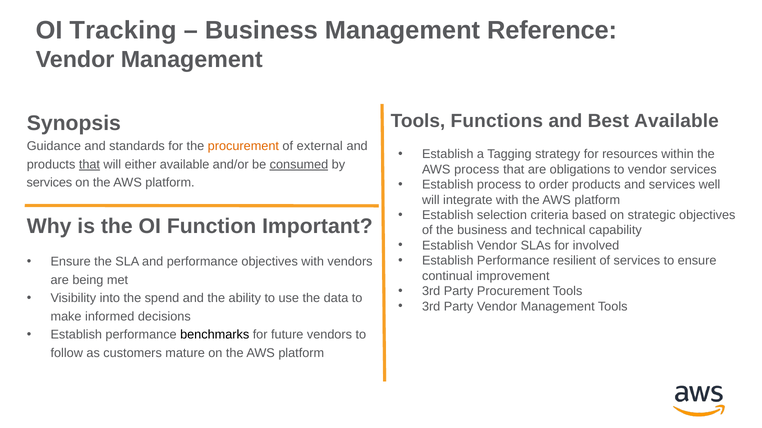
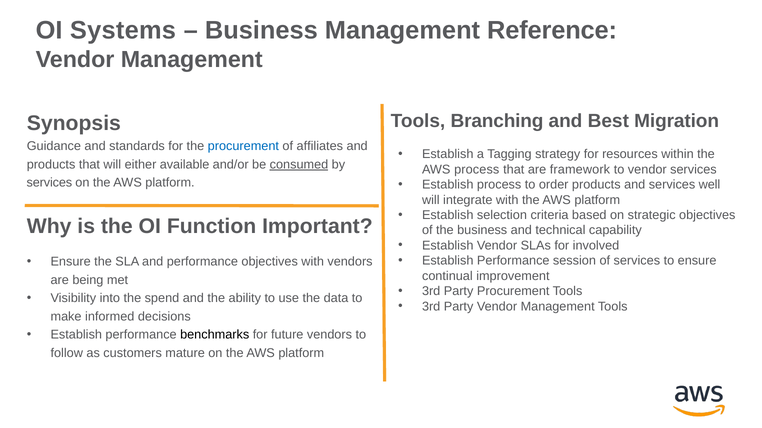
Tracking: Tracking -> Systems (123, 30)
Functions: Functions -> Branching (497, 121)
Best Available: Available -> Migration (677, 121)
procurement colour: orange -> blue (243, 146)
external: external -> affiliates (320, 146)
that underline: present -> none (89, 165)
obligations: obligations -> framework (580, 170)
resilient: resilient -> session (574, 261)
